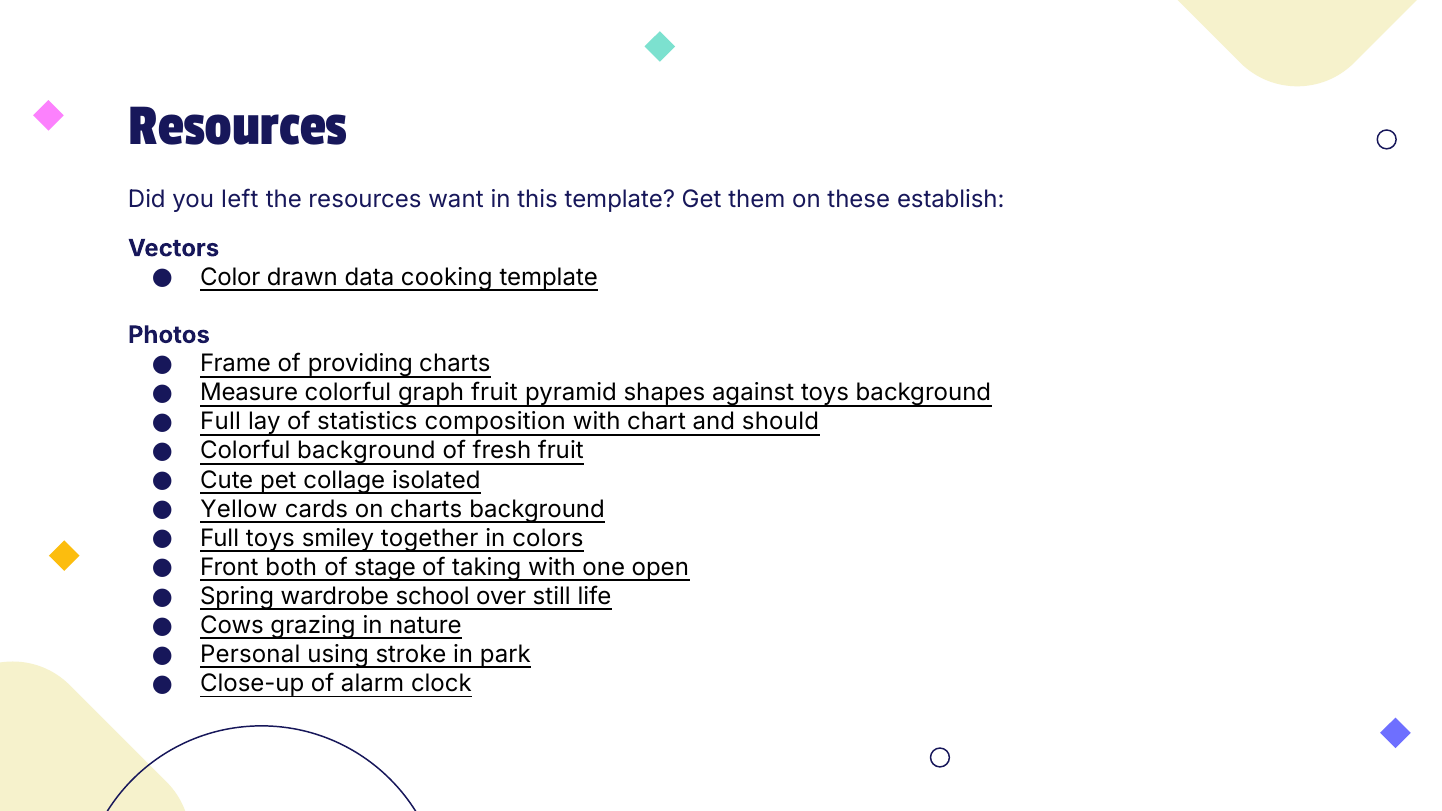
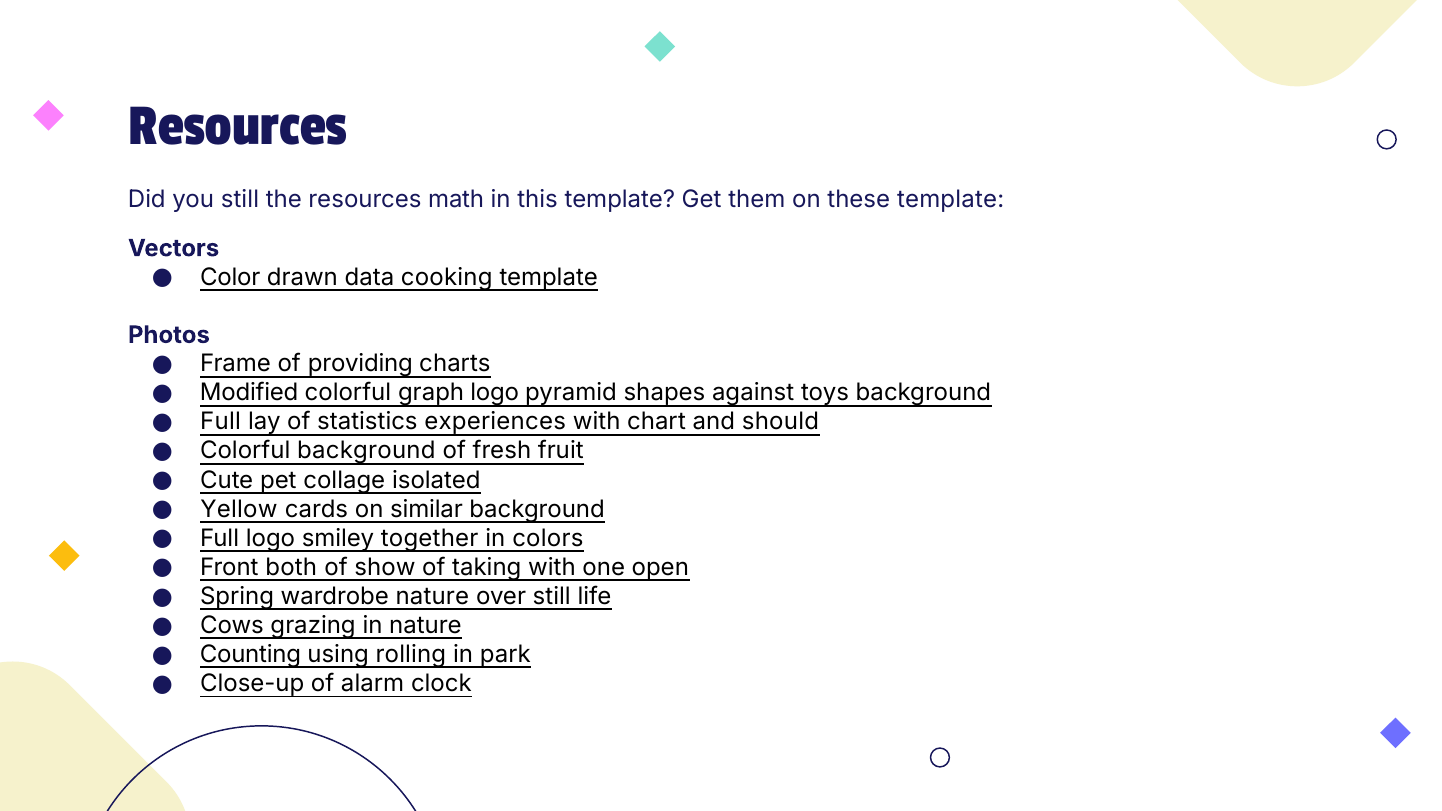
you left: left -> still (240, 199)
want: want -> math (456, 199)
these establish: establish -> template (951, 199)
Measure: Measure -> Modified (249, 393)
graph fruit: fruit -> logo (495, 393)
composition: composition -> experiences (495, 422)
on charts: charts -> similar (426, 509)
Full toys: toys -> logo (271, 538)
stage: stage -> show (385, 567)
wardrobe school: school -> nature (432, 596)
Personal: Personal -> Counting (250, 655)
stroke: stroke -> rolling (411, 655)
